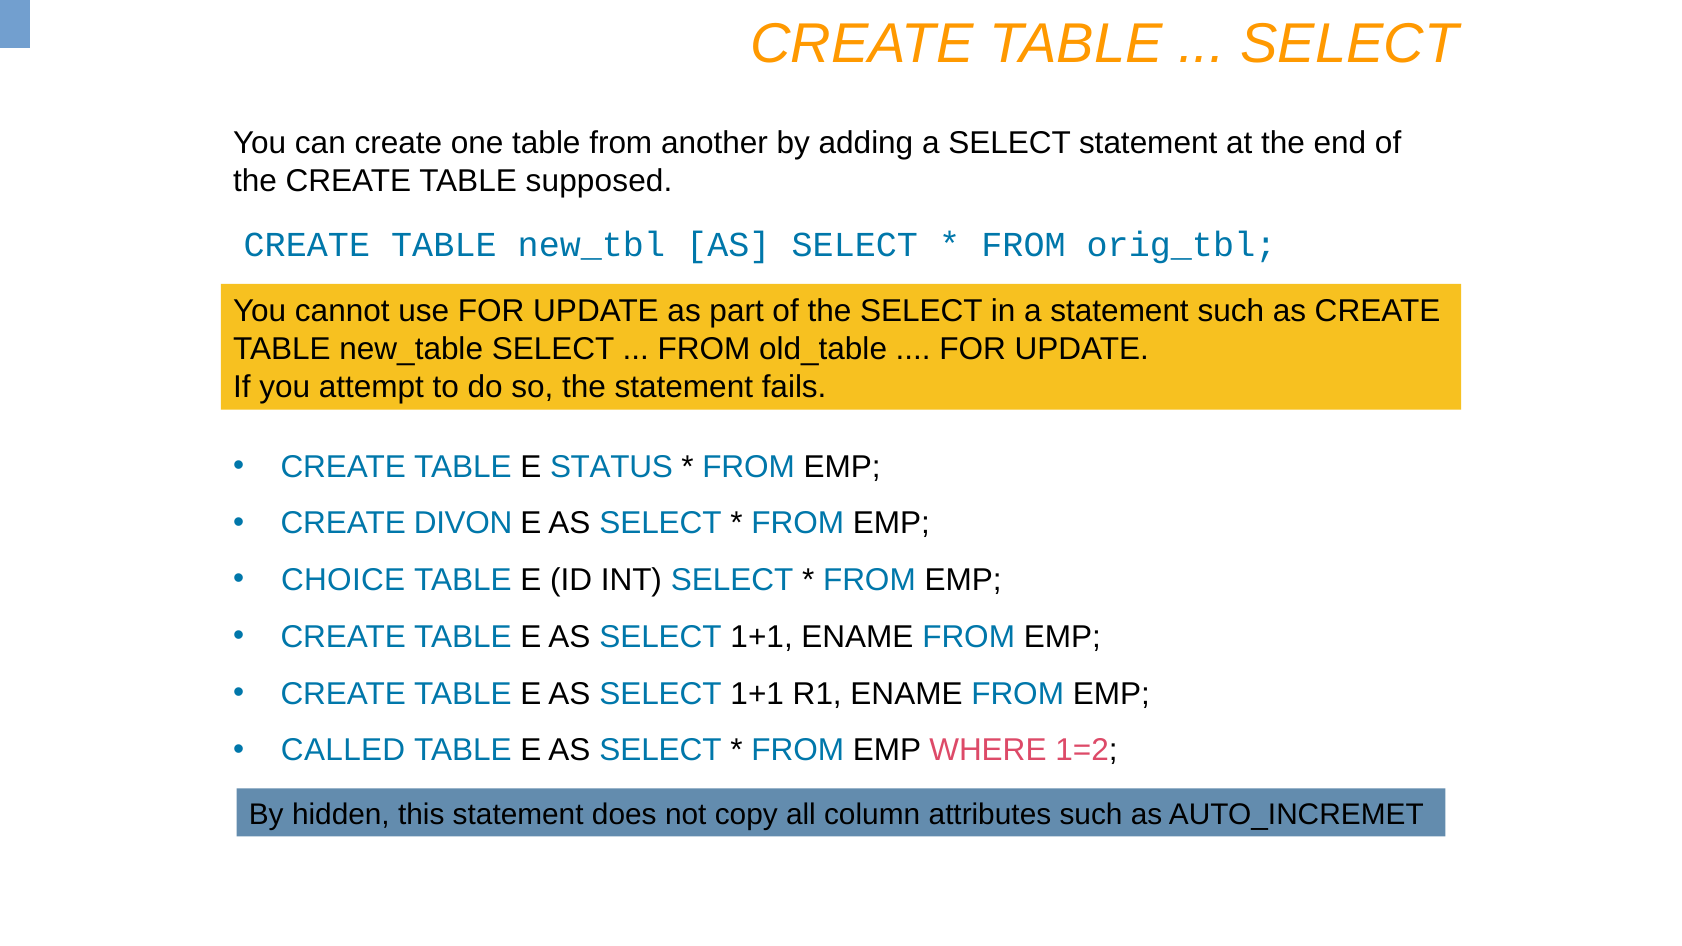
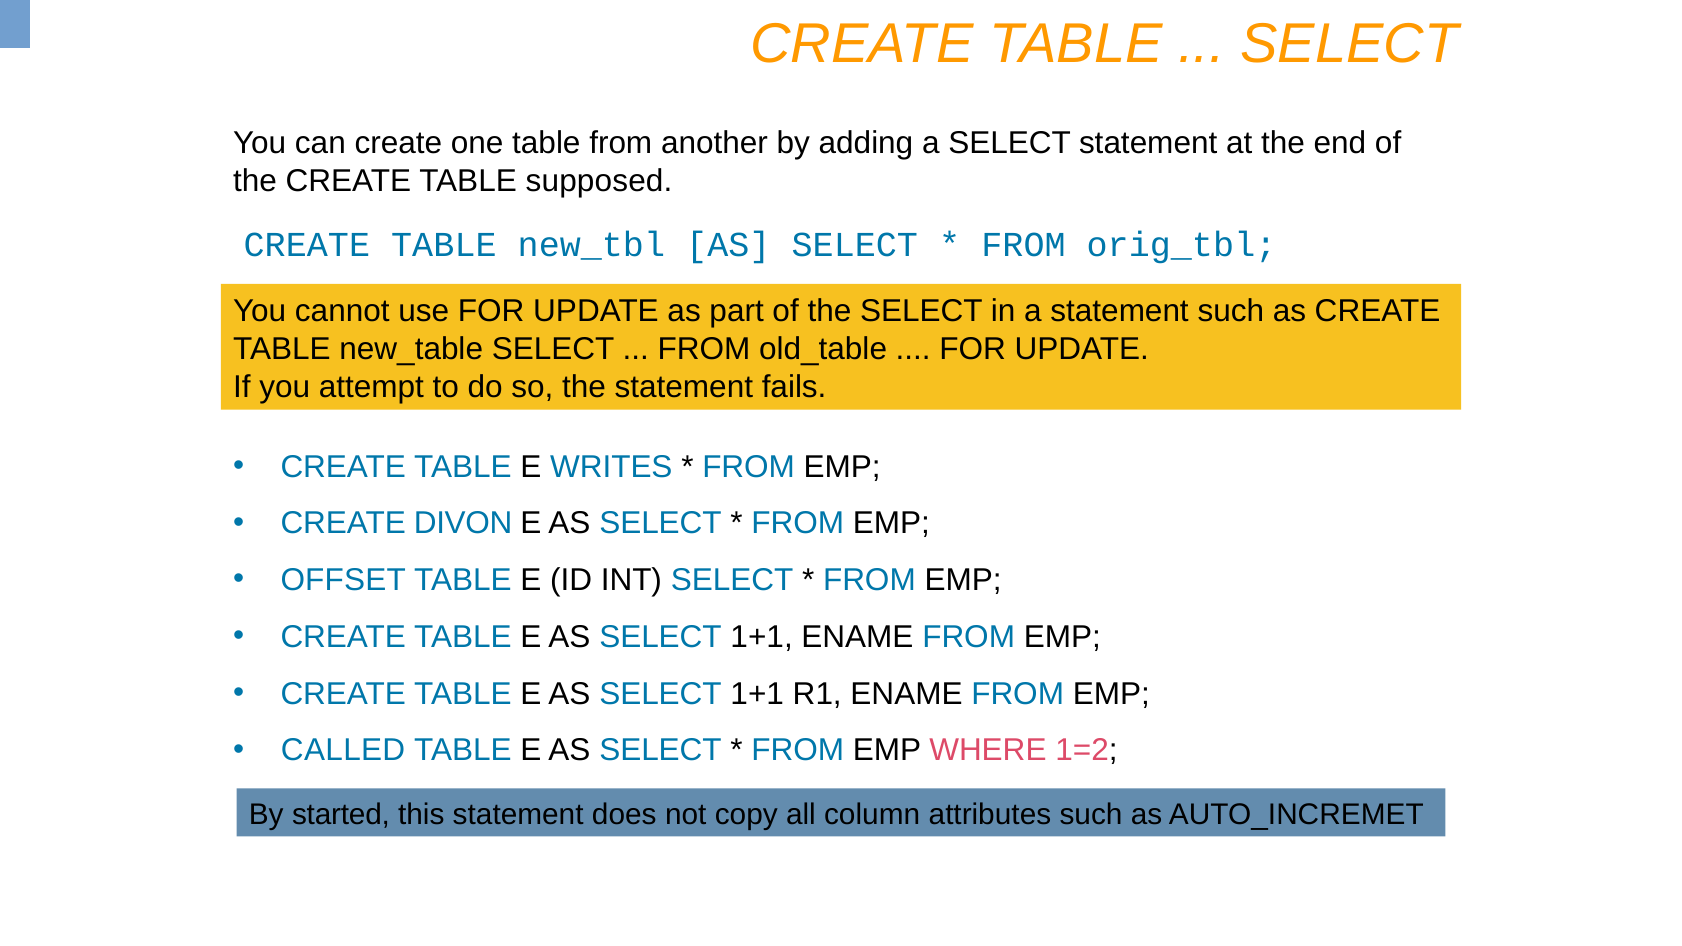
STATUS: STATUS -> WRITES (611, 467)
CHOICE: CHOICE -> OFFSET (343, 580)
hidden: hidden -> started (341, 815)
